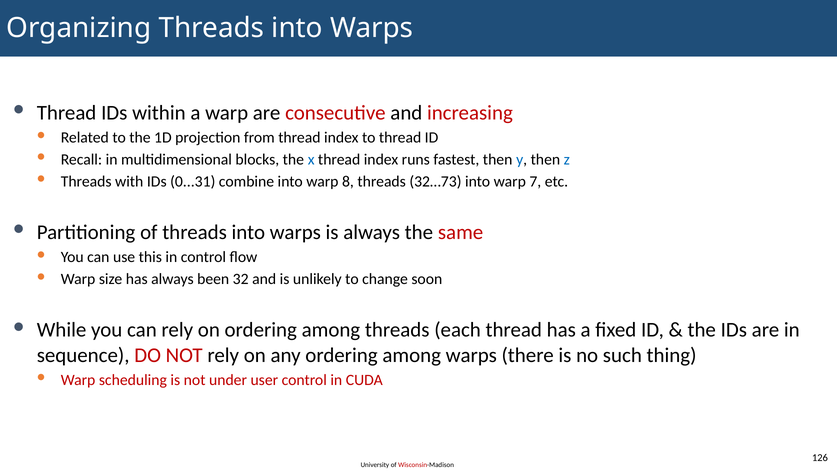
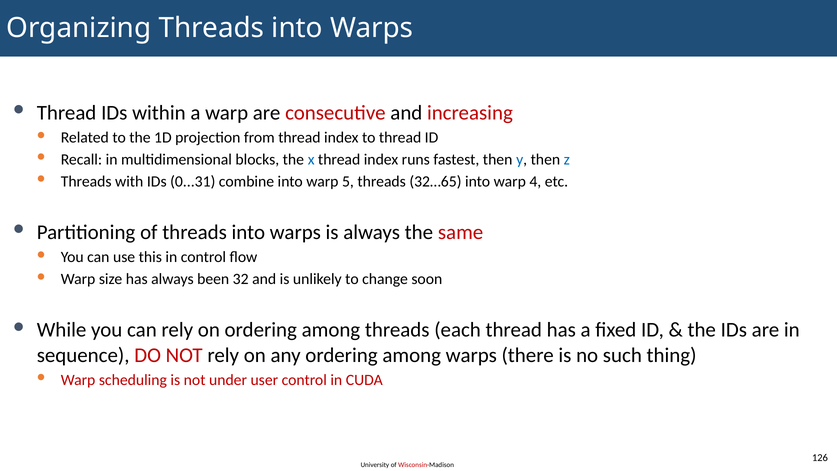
8: 8 -> 5 (348, 181)
32…73: 32…73 -> 32…65 (435, 181)
7: 7 -> 4 (535, 181)
